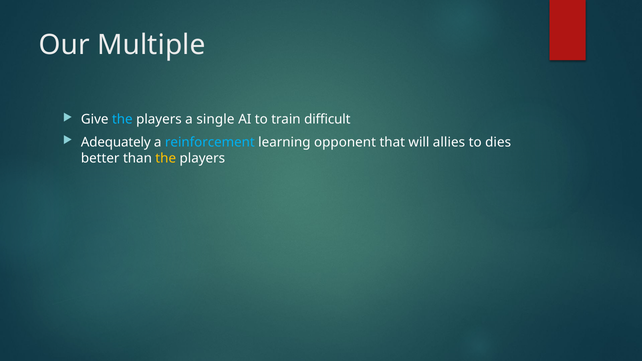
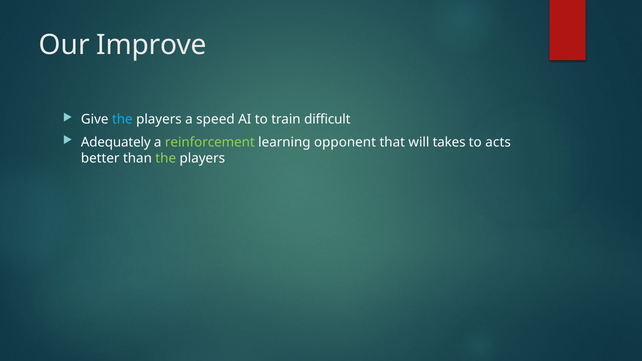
Multiple: Multiple -> Improve (152, 45)
single: single -> speed (215, 120)
reinforcement colour: light blue -> light green (210, 142)
allies: allies -> takes (449, 142)
dies: dies -> acts (498, 142)
the colour: yellow -> light green (166, 158)
